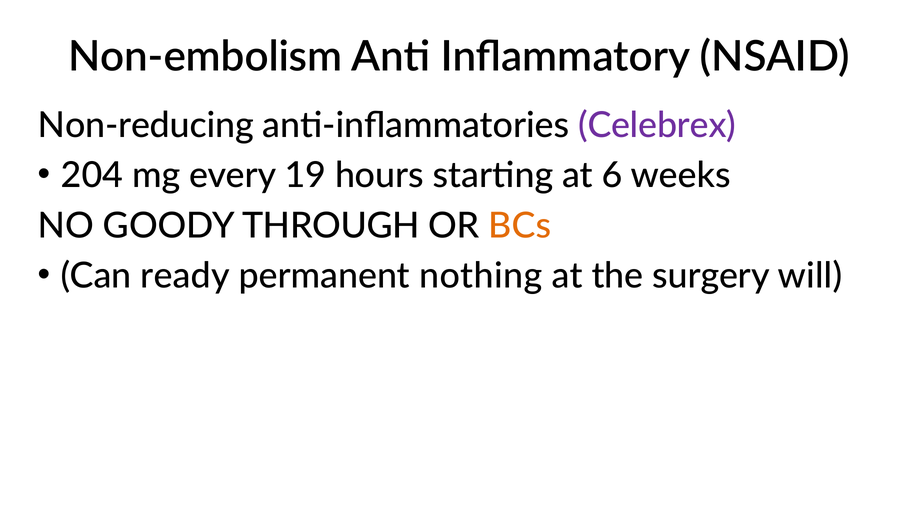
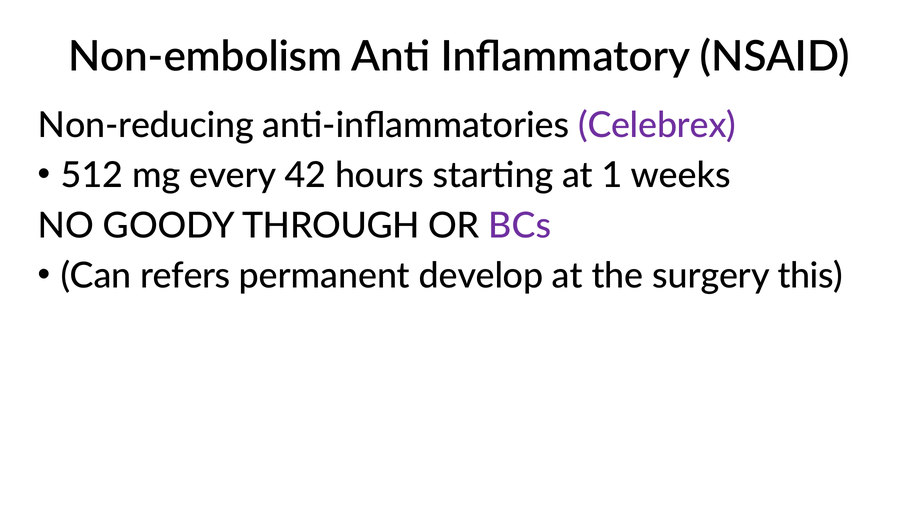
204: 204 -> 512 (92, 176)
19: 19 -> 42 (305, 176)
6: 6 -> 1 (612, 176)
BCs colour: orange -> purple (520, 226)
ready: ready -> refers (185, 276)
nothing: nothing -> develop (481, 276)
will: will -> this (810, 276)
